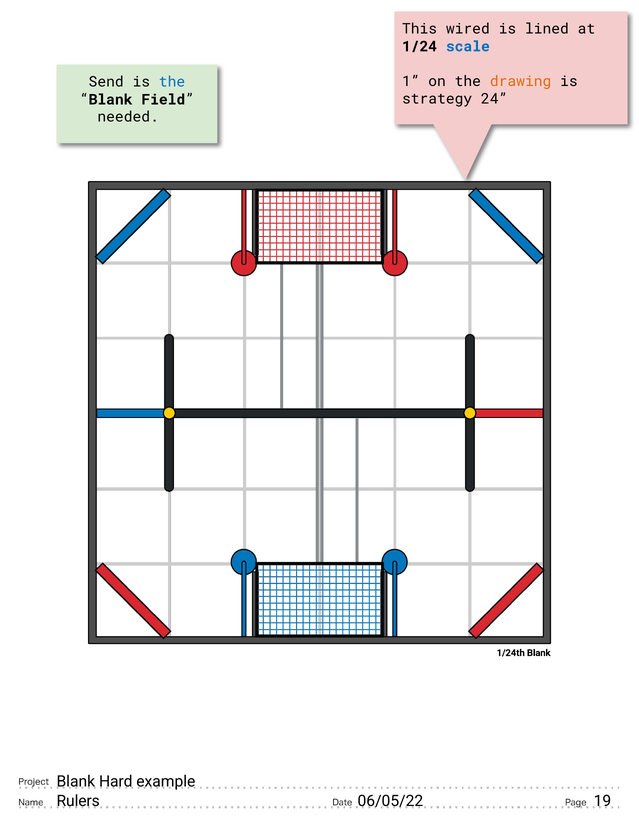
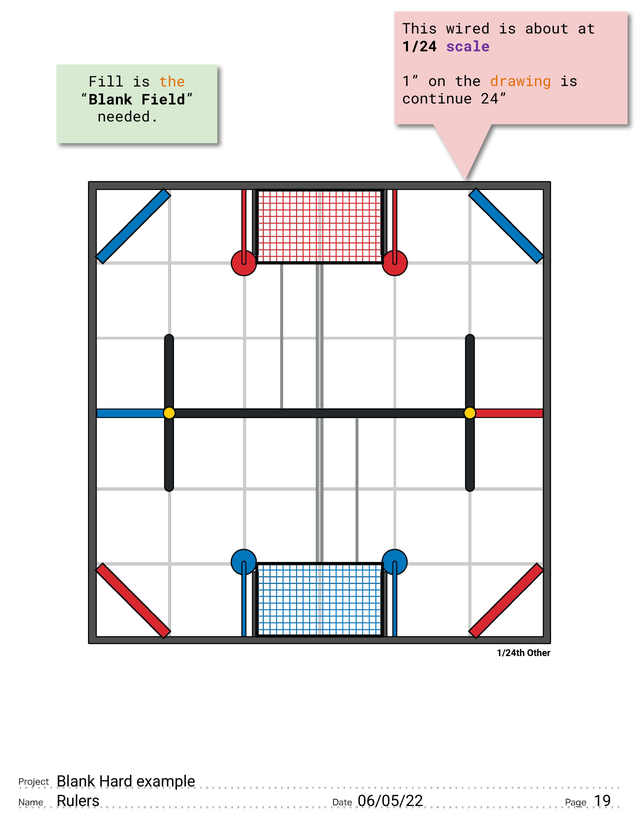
lined: lined -> about (547, 29)
scale colour: blue -> purple (468, 46)
Send: Send -> Fill (106, 82)
the colour: blue -> orange (172, 82)
strategy: strategy -> continue (437, 99)
Blank: Blank -> Other (539, 653)
